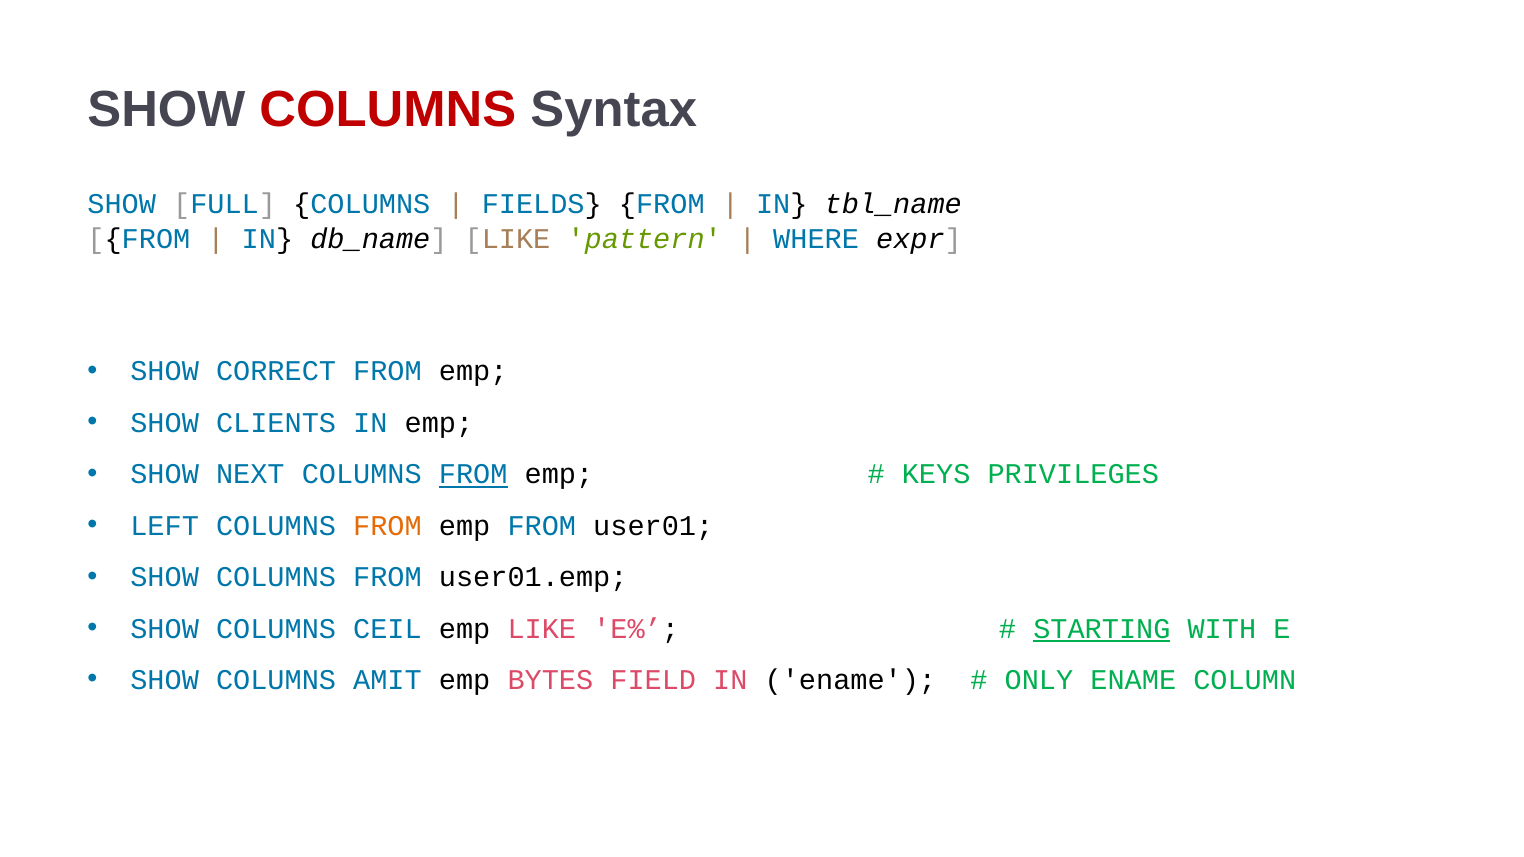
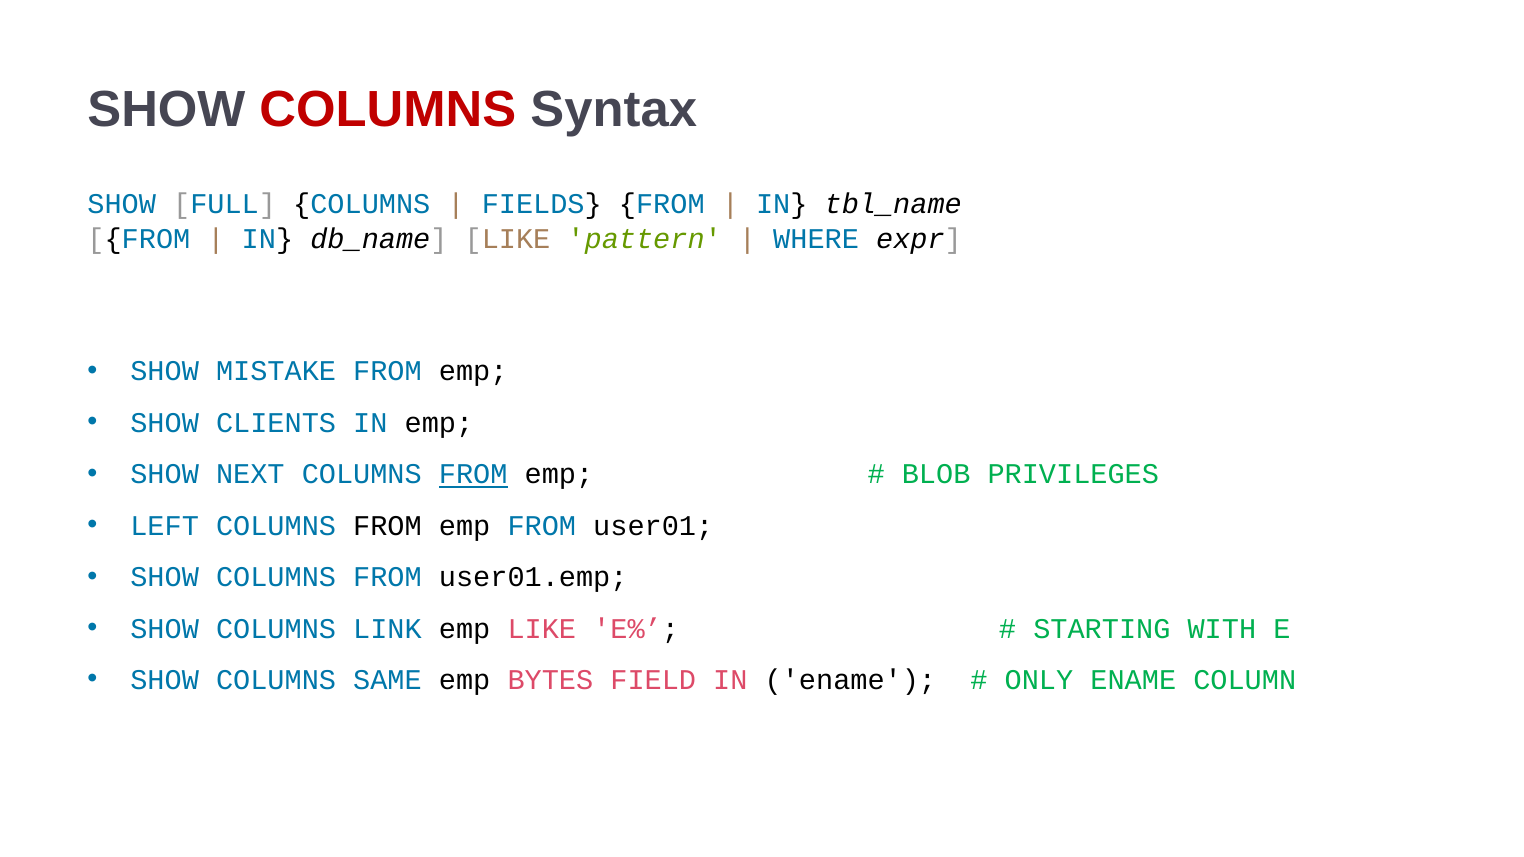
CORRECT: CORRECT -> MISTAKE (276, 372)
KEYS: KEYS -> BLOB (936, 475)
FROM colour: orange -> black (387, 526)
CEIL: CEIL -> LINK (387, 629)
STARTING underline: present -> none (1102, 629)
AMIT: AMIT -> SAME (387, 680)
